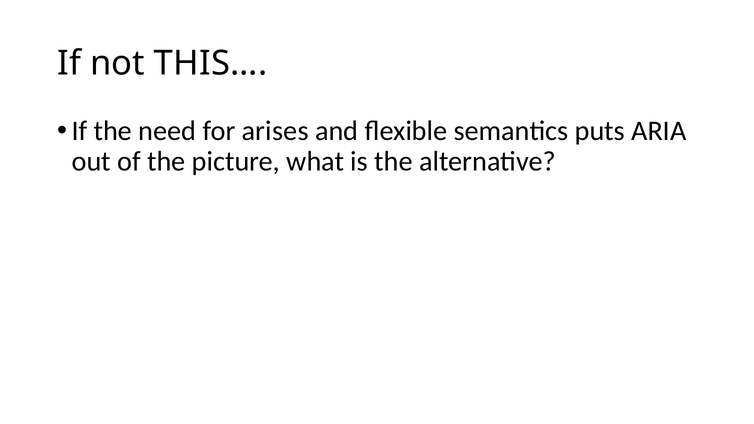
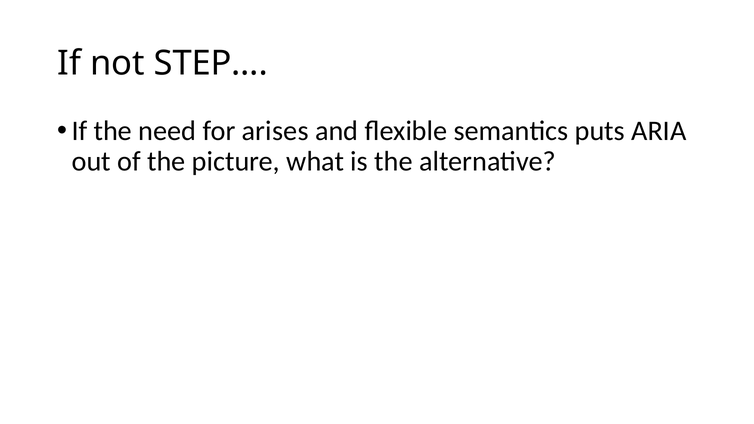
THIS…: THIS… -> STEP… (211, 63)
